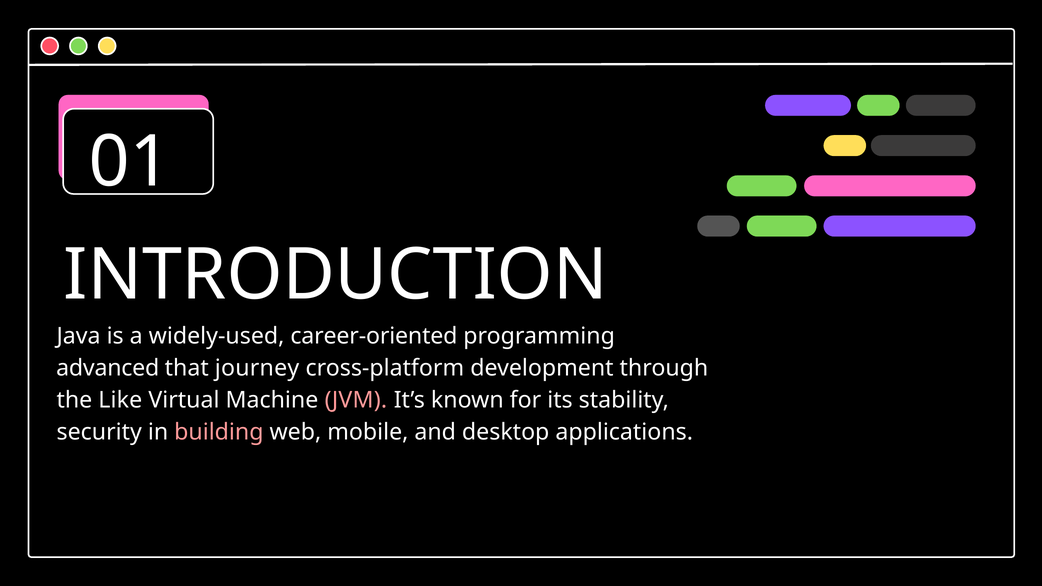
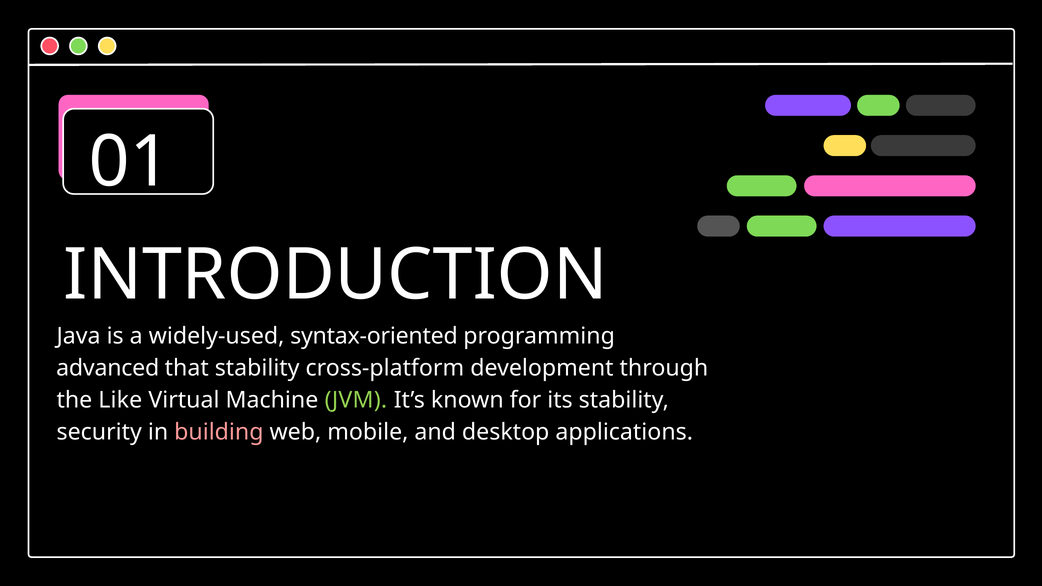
career-oriented: career-oriented -> syntax-oriented (374, 336)
that journey: journey -> stability (257, 368)
JVM colour: pink -> light green (356, 400)
